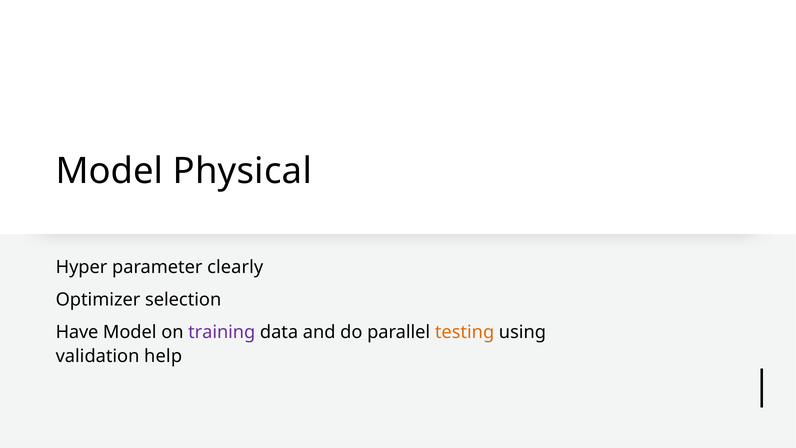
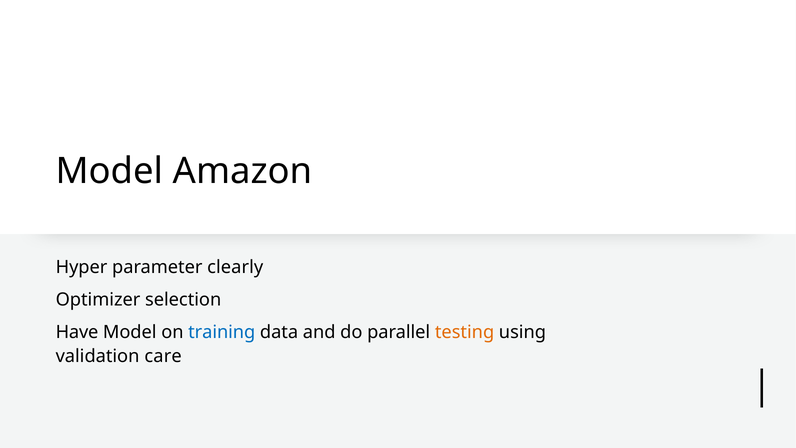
Physical: Physical -> Amazon (243, 171)
training colour: purple -> blue (222, 332)
help: help -> care (163, 356)
